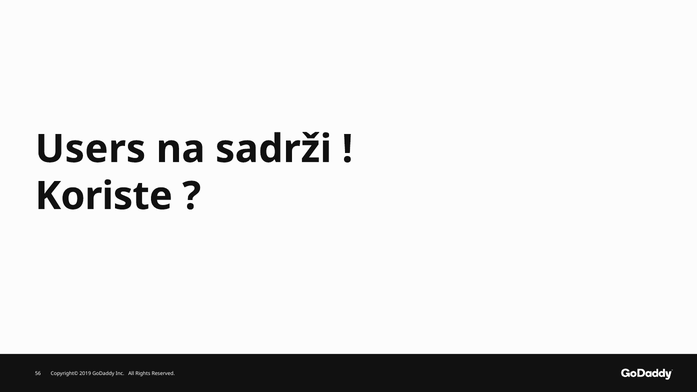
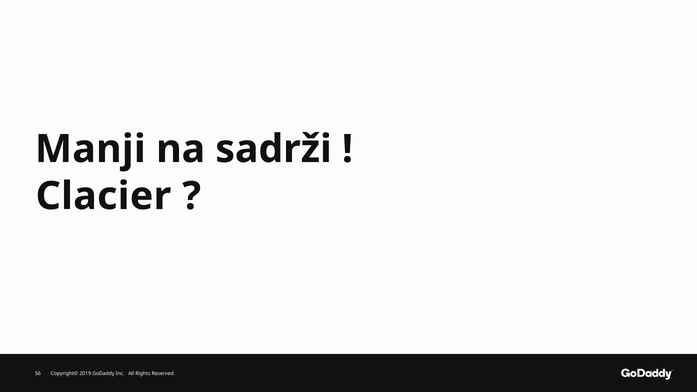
Users: Users -> Manji (90, 149)
Koriste: Koriste -> Clacier (103, 196)
